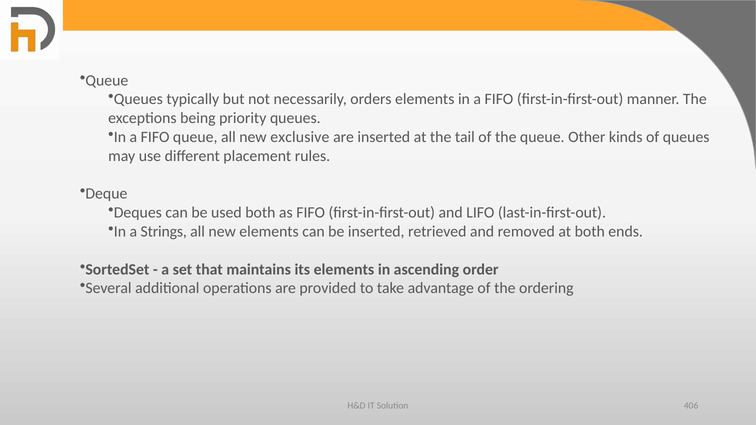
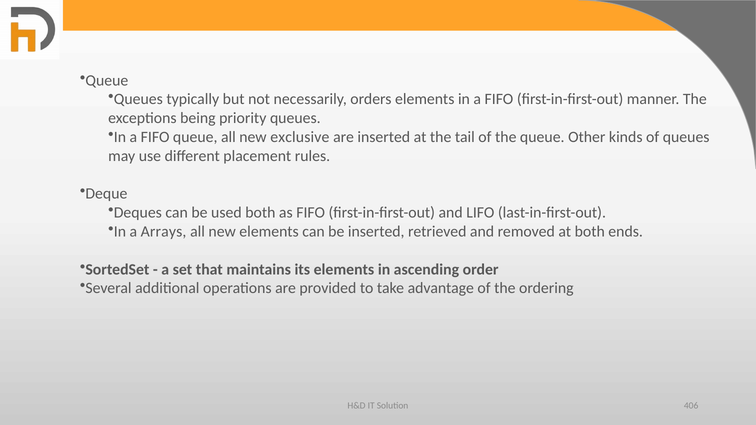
Strings: Strings -> Arrays (164, 232)
